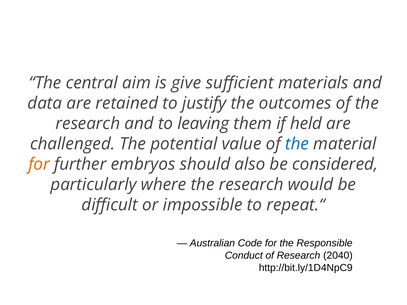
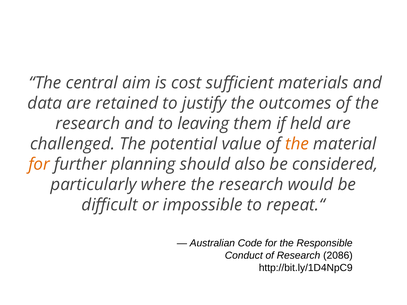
give: give -> cost (186, 83)
the colour: blue -> orange (297, 144)
embryos: embryos -> planning (143, 164)
2040: 2040 -> 2086 (338, 256)
